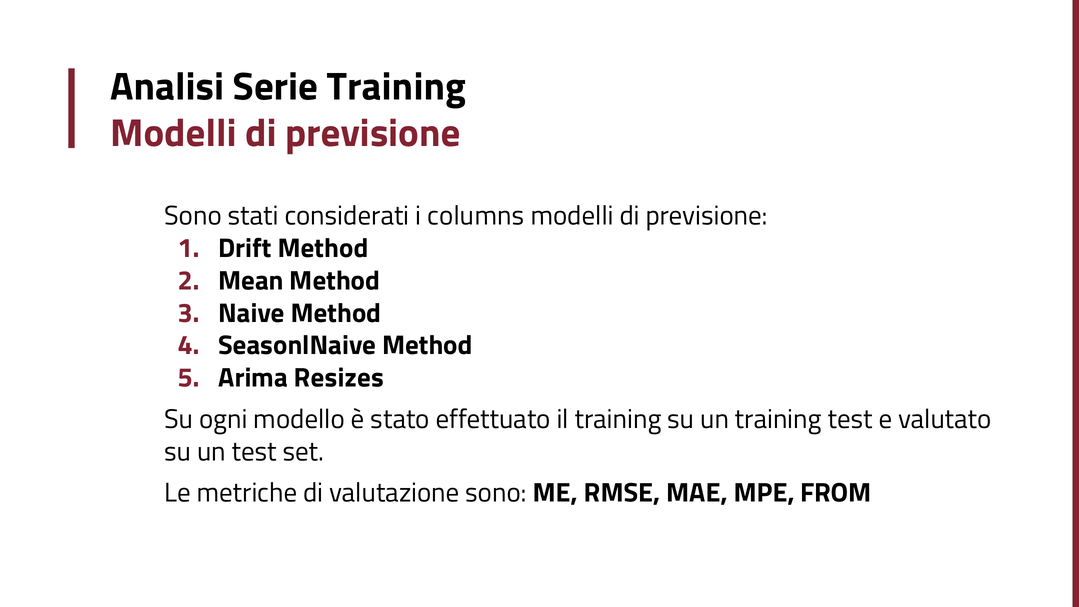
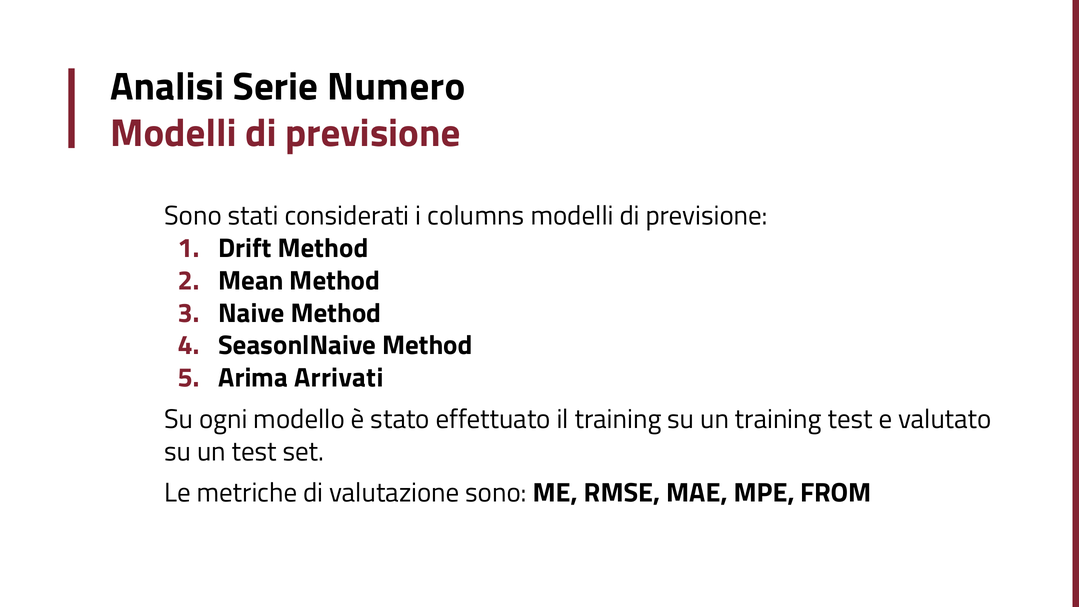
Serie Training: Training -> Numero (396, 87)
Resizes: Resizes -> Arrivati (339, 378)
